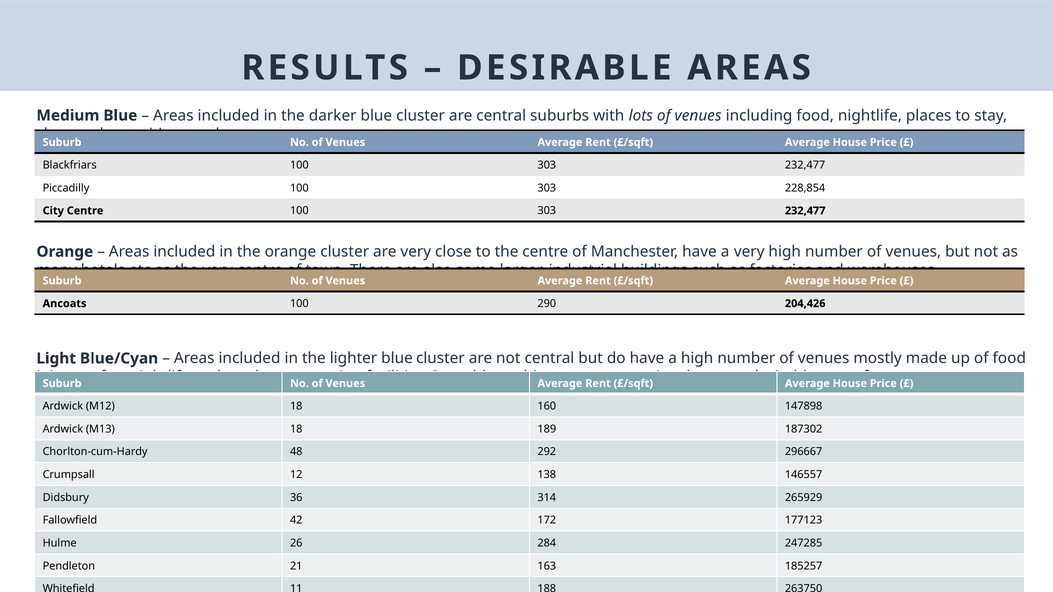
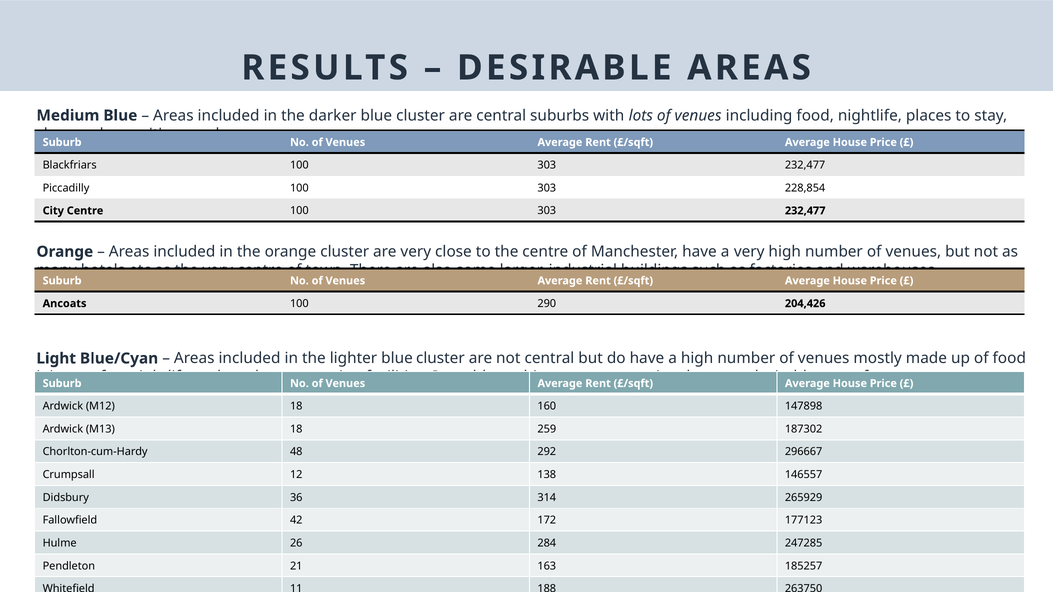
189: 189 -> 259 (547, 429)
